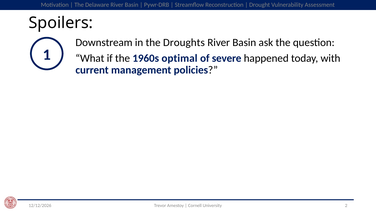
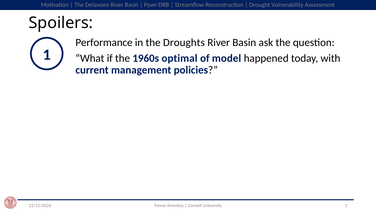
Downstream: Downstream -> Performance (104, 43)
severe: severe -> model (227, 58)
